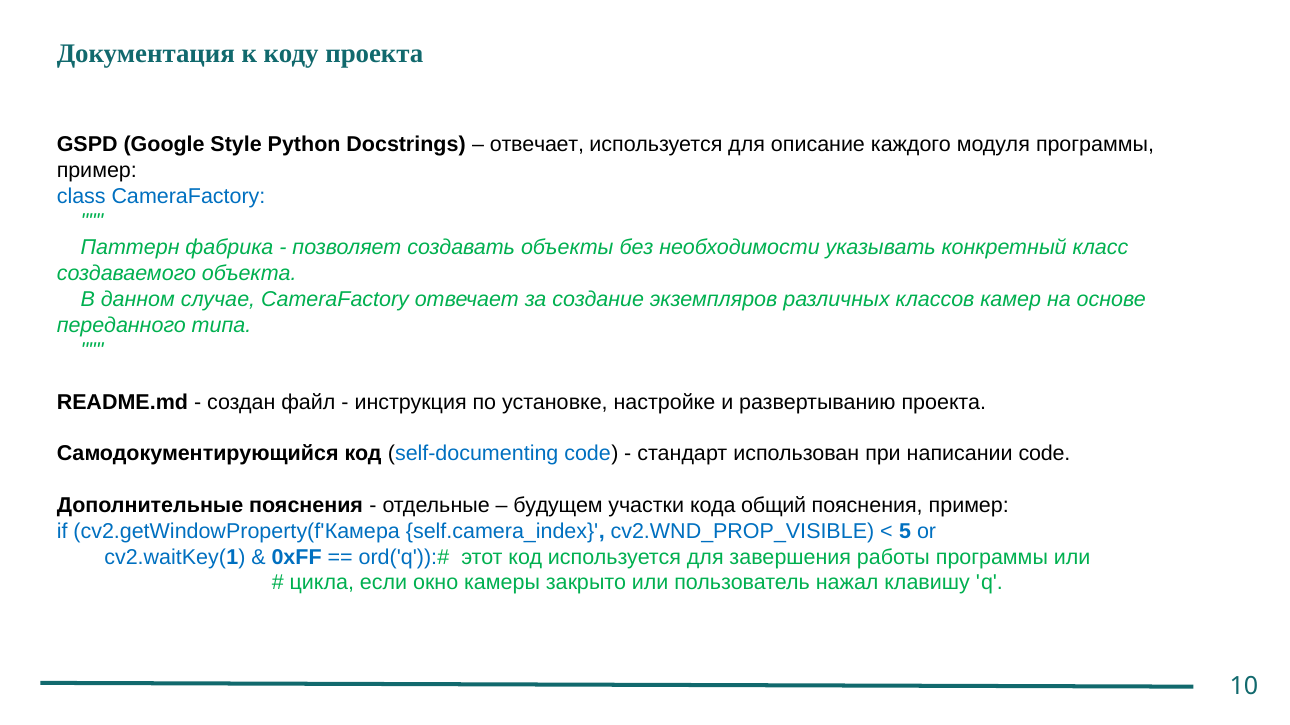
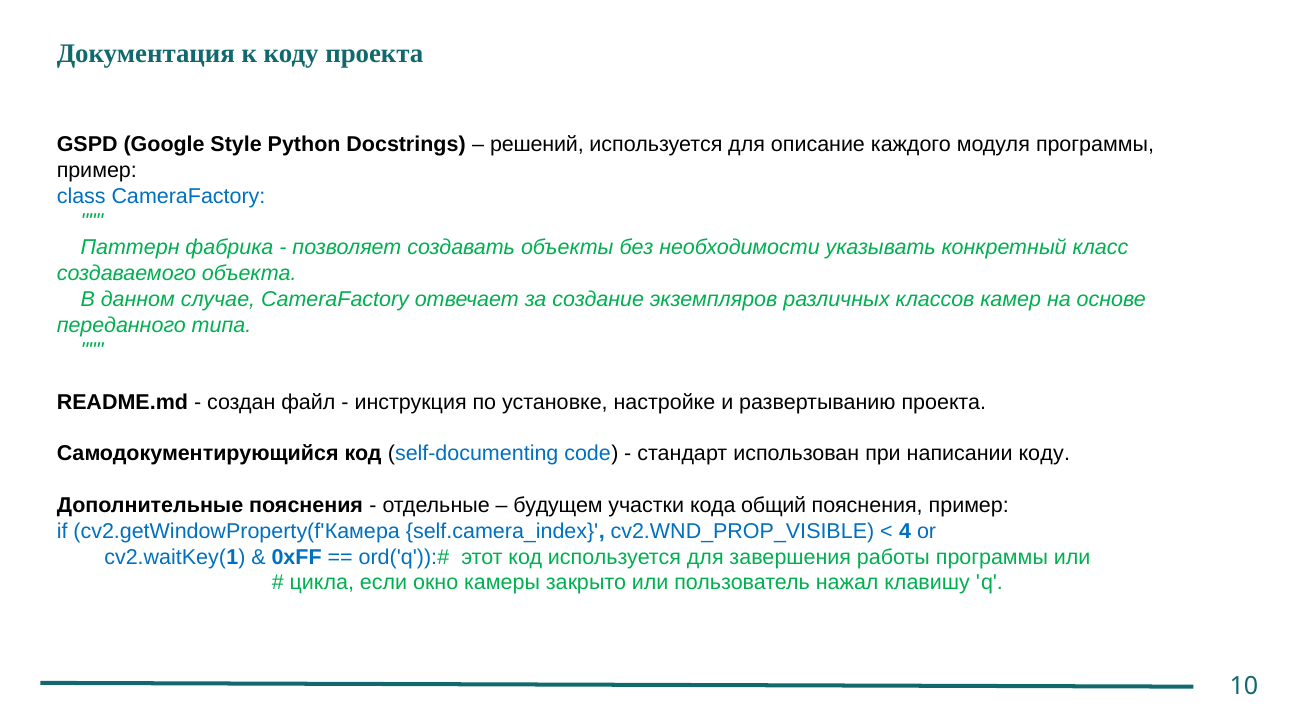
отвечает: отвечает -> решений (537, 145)
написании code: code -> коду (1044, 454)
5: 5 -> 4 (905, 532)
